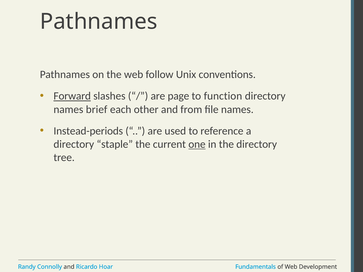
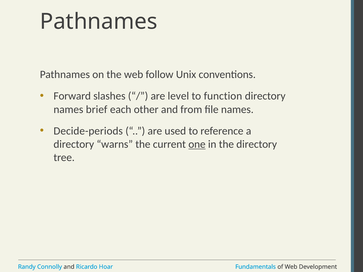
Forward underline: present -> none (72, 96)
page: page -> level (178, 96)
Instead-periods: Instead-periods -> Decide-periods (88, 131)
staple: staple -> warns (115, 144)
